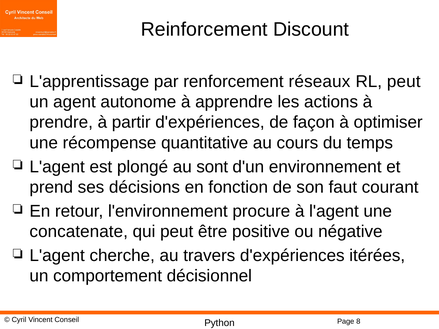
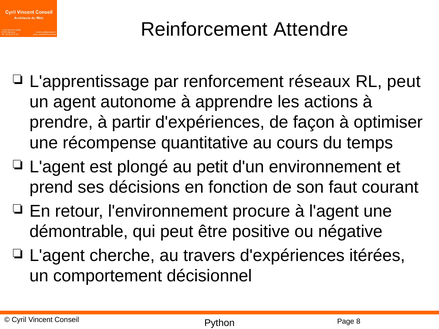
Discount: Discount -> Attendre (311, 29)
sont: sont -> petit (212, 167)
concatenate: concatenate -> démontrable (79, 232)
